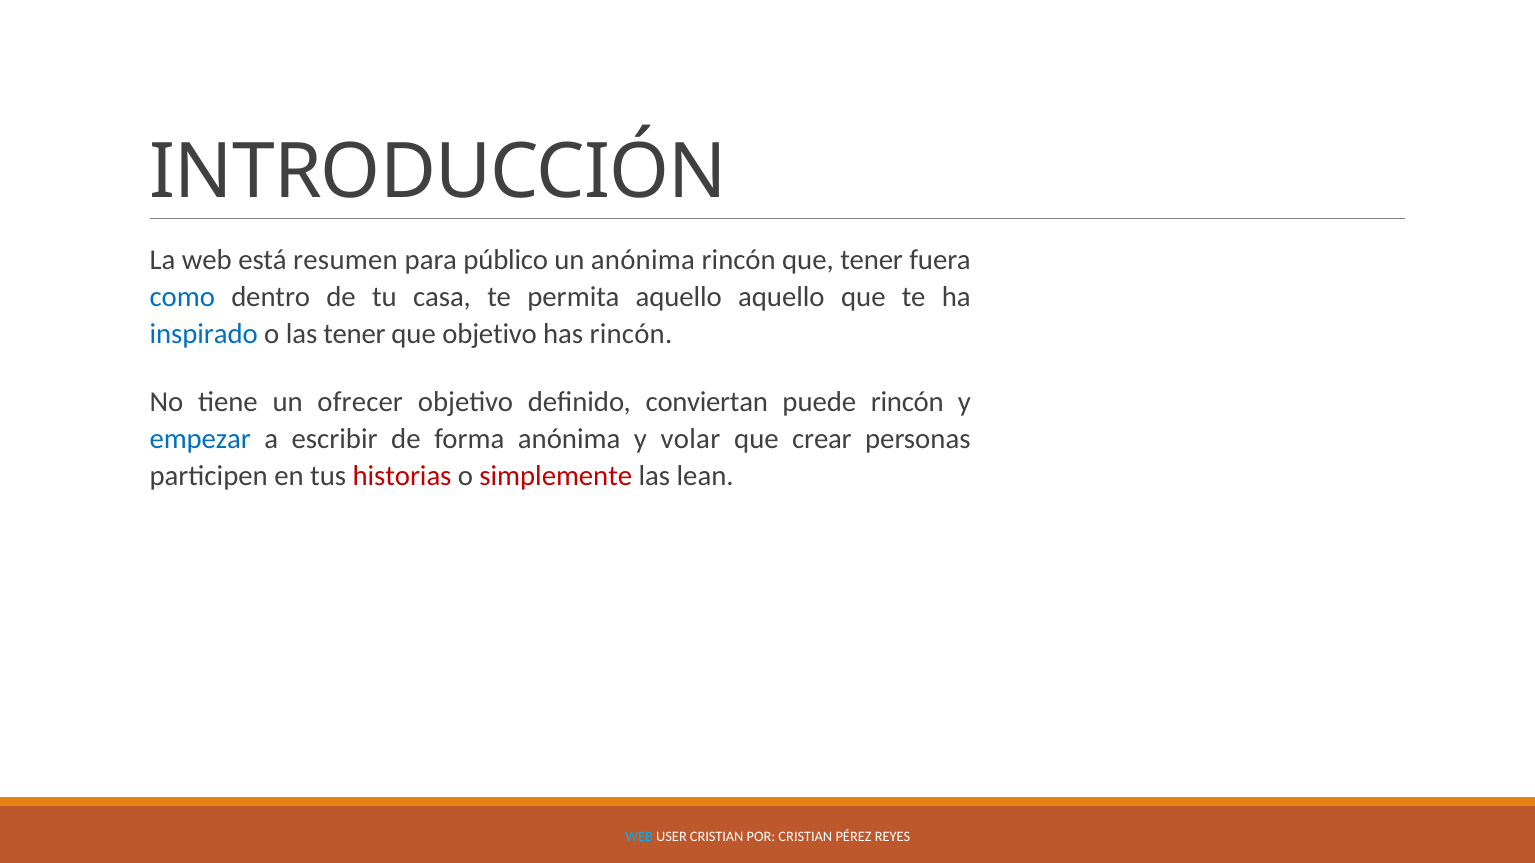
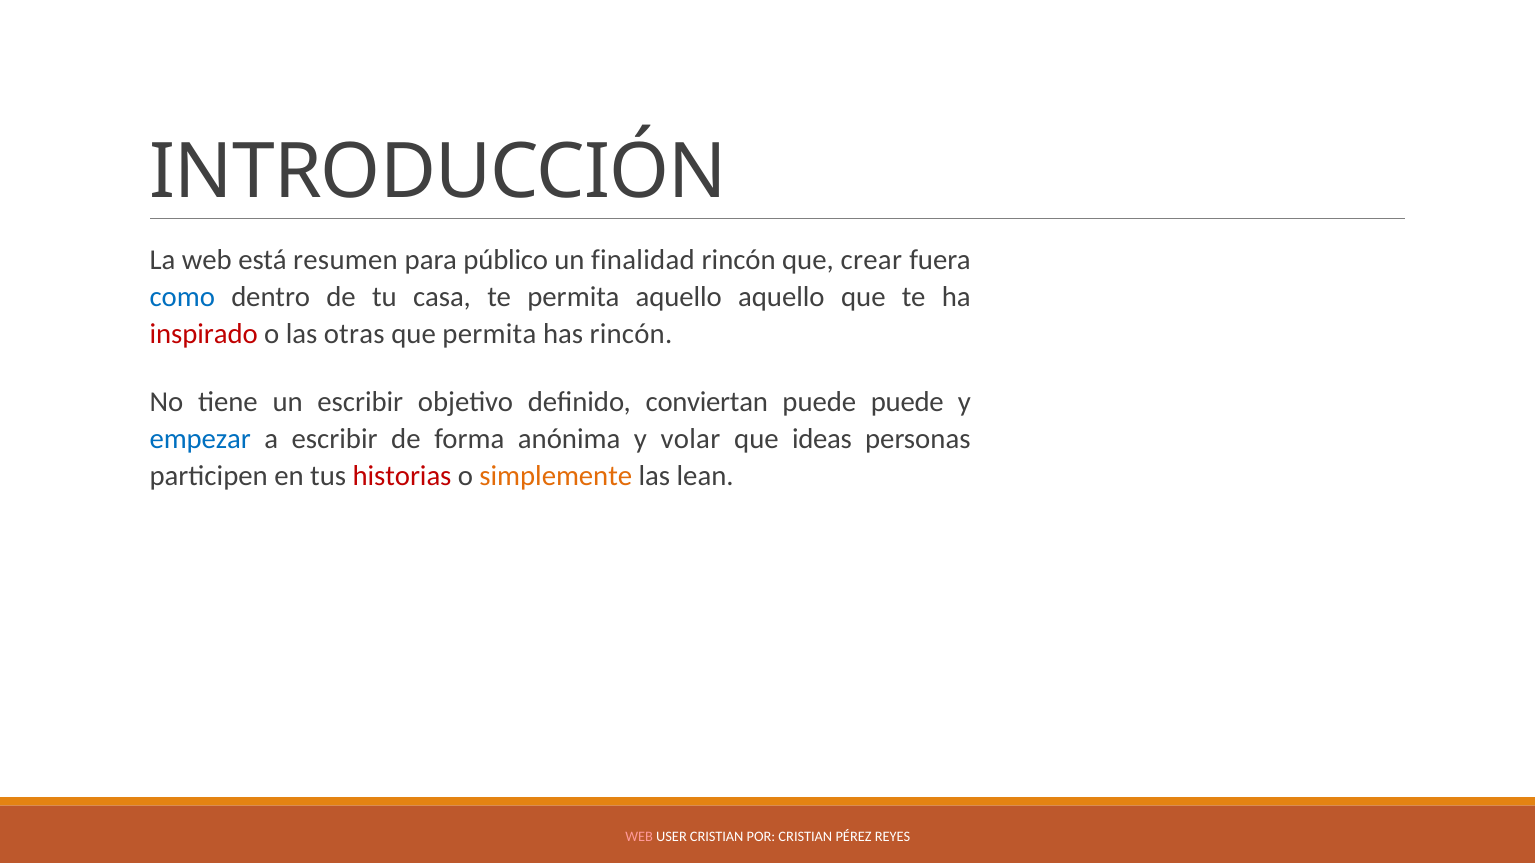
un anónima: anónima -> finalidad (643, 260)
que tener: tener -> crear (871, 260)
inspirado colour: blue -> red (204, 334)
las tener: tener -> otras (354, 334)
que objetivo: objetivo -> permita (489, 334)
un ofrecer: ofrecer -> escribir (360, 403)
puede rincón: rincón -> puede (907, 403)
crear: crear -> ideas (822, 440)
simplemente colour: red -> orange (556, 476)
WEB colour: light blue -> pink (639, 837)
